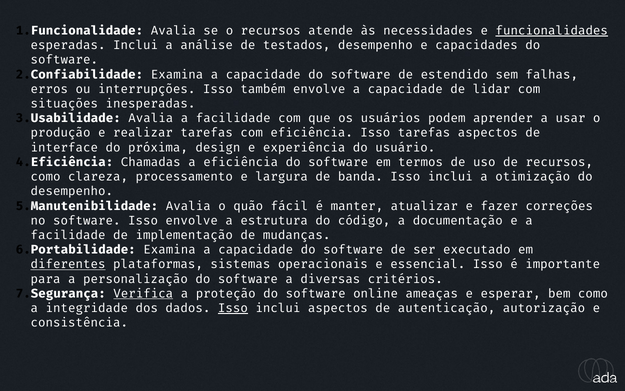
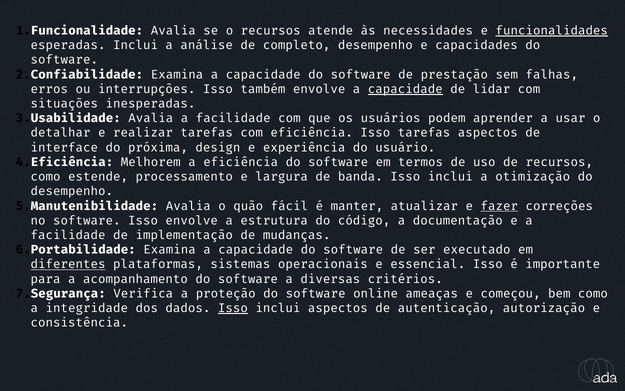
testados: testados -> completo (297, 45)
estendido: estendido -> prestação (454, 74)
capacidade underline: none -> present (405, 89)
produção: produção -> detalhar (61, 133)
Chamadas: Chamadas -> Melhorem (151, 162)
clareza: clareza -> estende (98, 177)
fazer underline: none -> present (499, 206)
personalização: personalização -> acompanhamento (136, 279)
Verifica underline: present -> none (143, 293)
esperar: esperar -> começou (511, 293)
